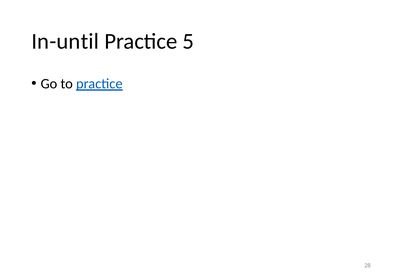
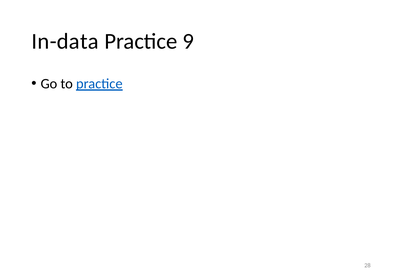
In-until: In-until -> In-data (65, 42)
5: 5 -> 9 (188, 42)
